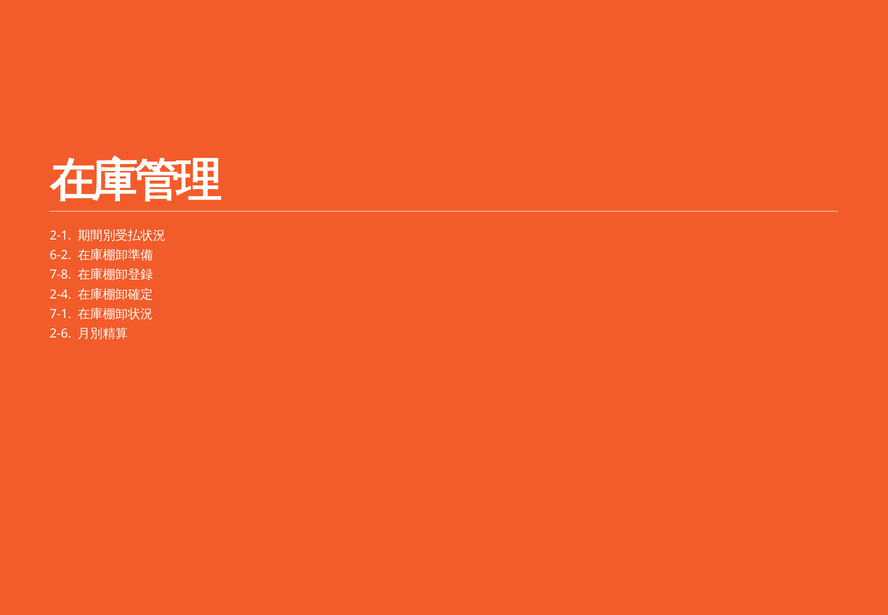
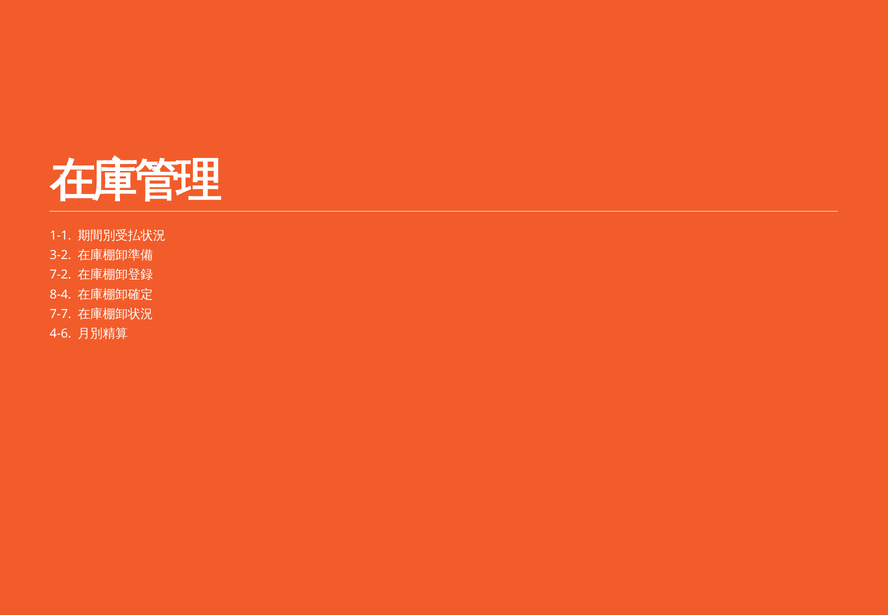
2-1: 2-1 -> 1-1 (61, 236)
6-2: 6-2 -> 3-2 (61, 255)
7-8: 7-8 -> 7-2 (61, 275)
2-4: 2-4 -> 8-4 (61, 294)
7-1: 7-1 -> 7-7 (61, 314)
2-6: 2-6 -> 4-6 (61, 333)
